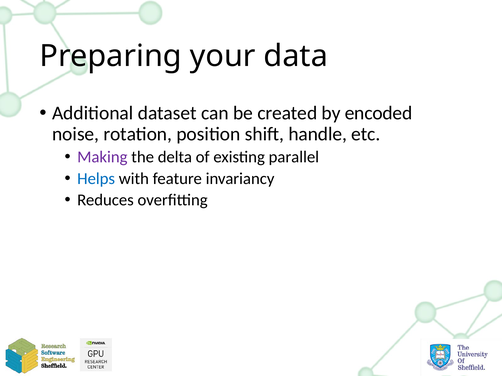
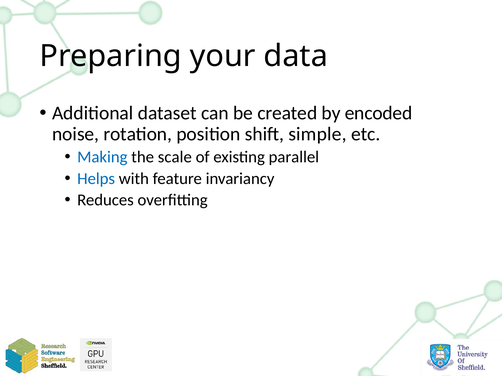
handle: handle -> simple (318, 134)
Making colour: purple -> blue (102, 157)
delta: delta -> scale (175, 157)
